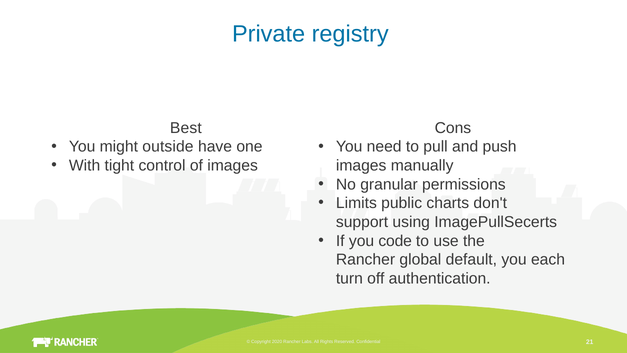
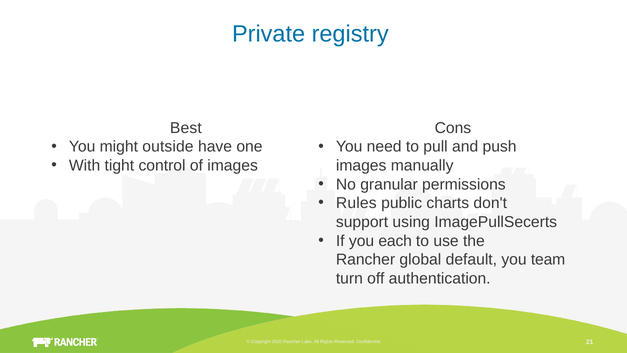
Limits: Limits -> Rules (356, 203)
code: code -> each (395, 241)
each: each -> team (548, 259)
